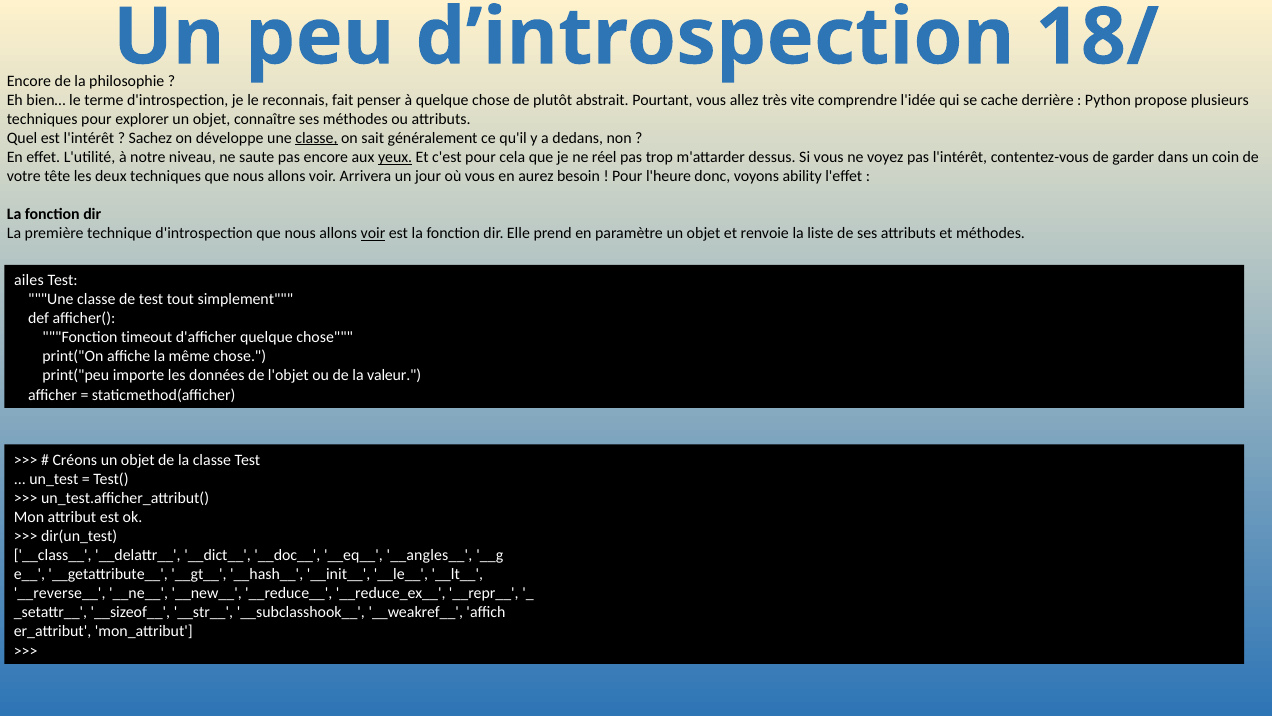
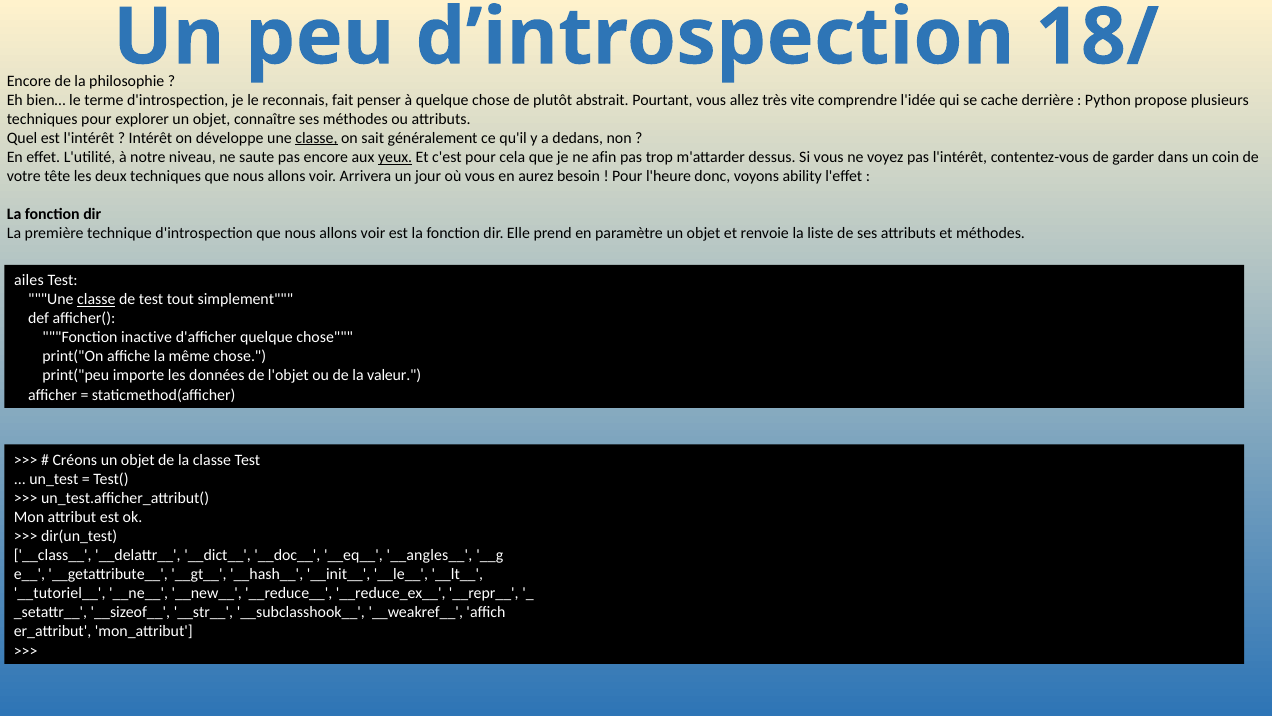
Sachez: Sachez -> Intérêt (150, 138)
réel: réel -> afin (604, 157)
voir underline: present -> none (373, 233)
classe underline: none -> present (96, 299)
timeout: timeout -> inactive (147, 337)
__reverse__: __reverse__ -> __tutoriel__ (60, 593)
